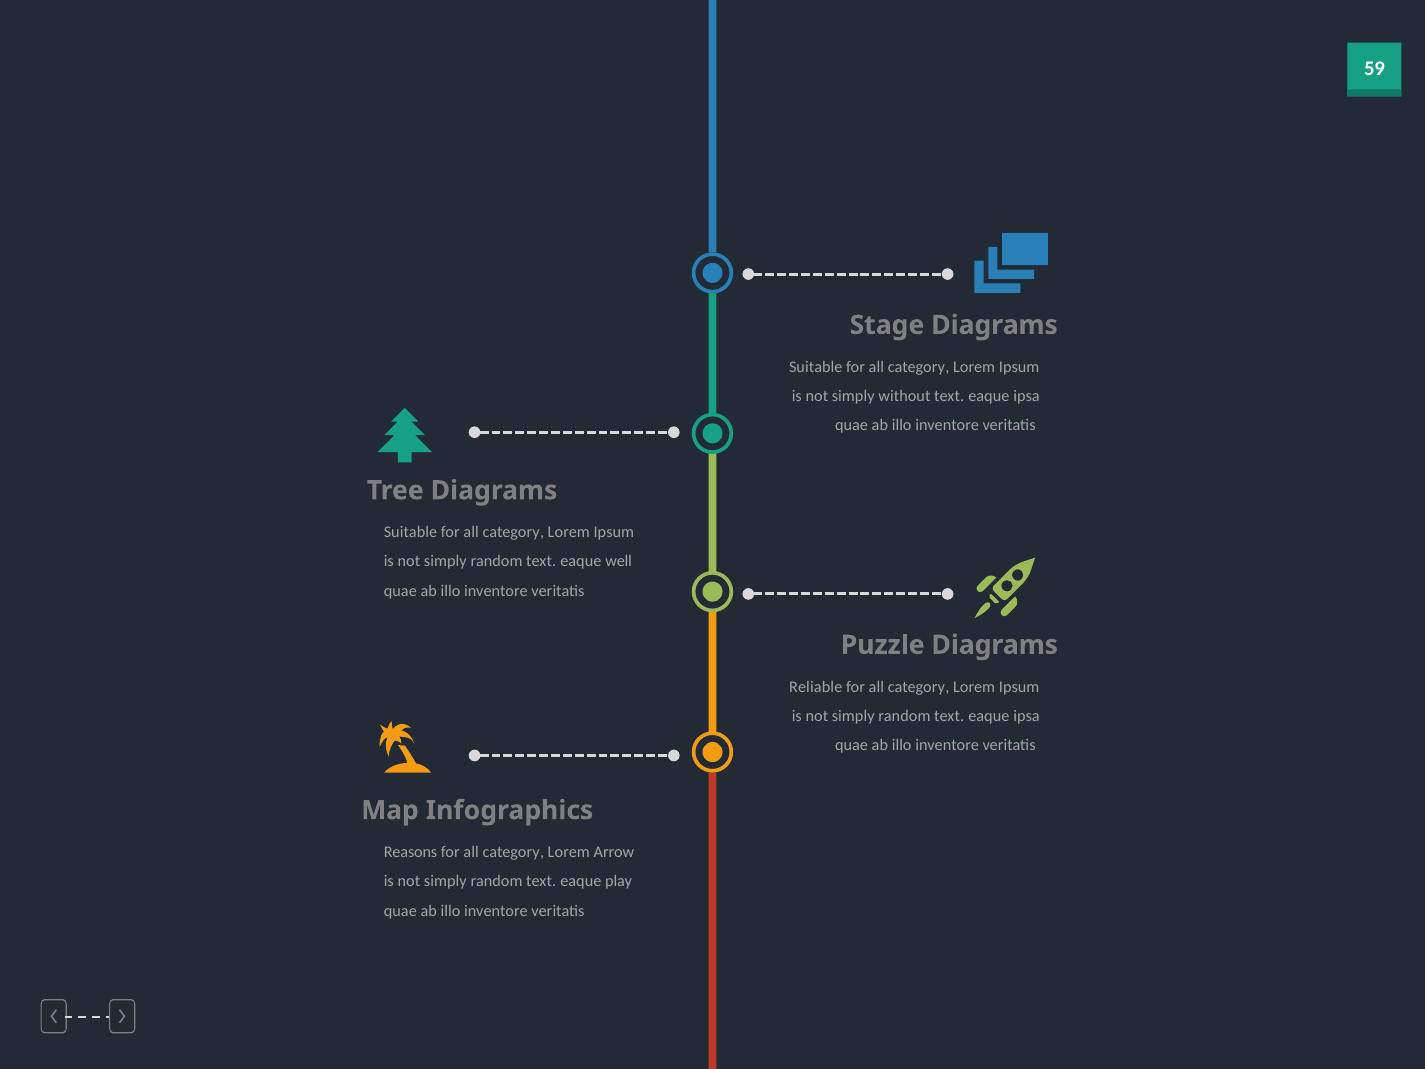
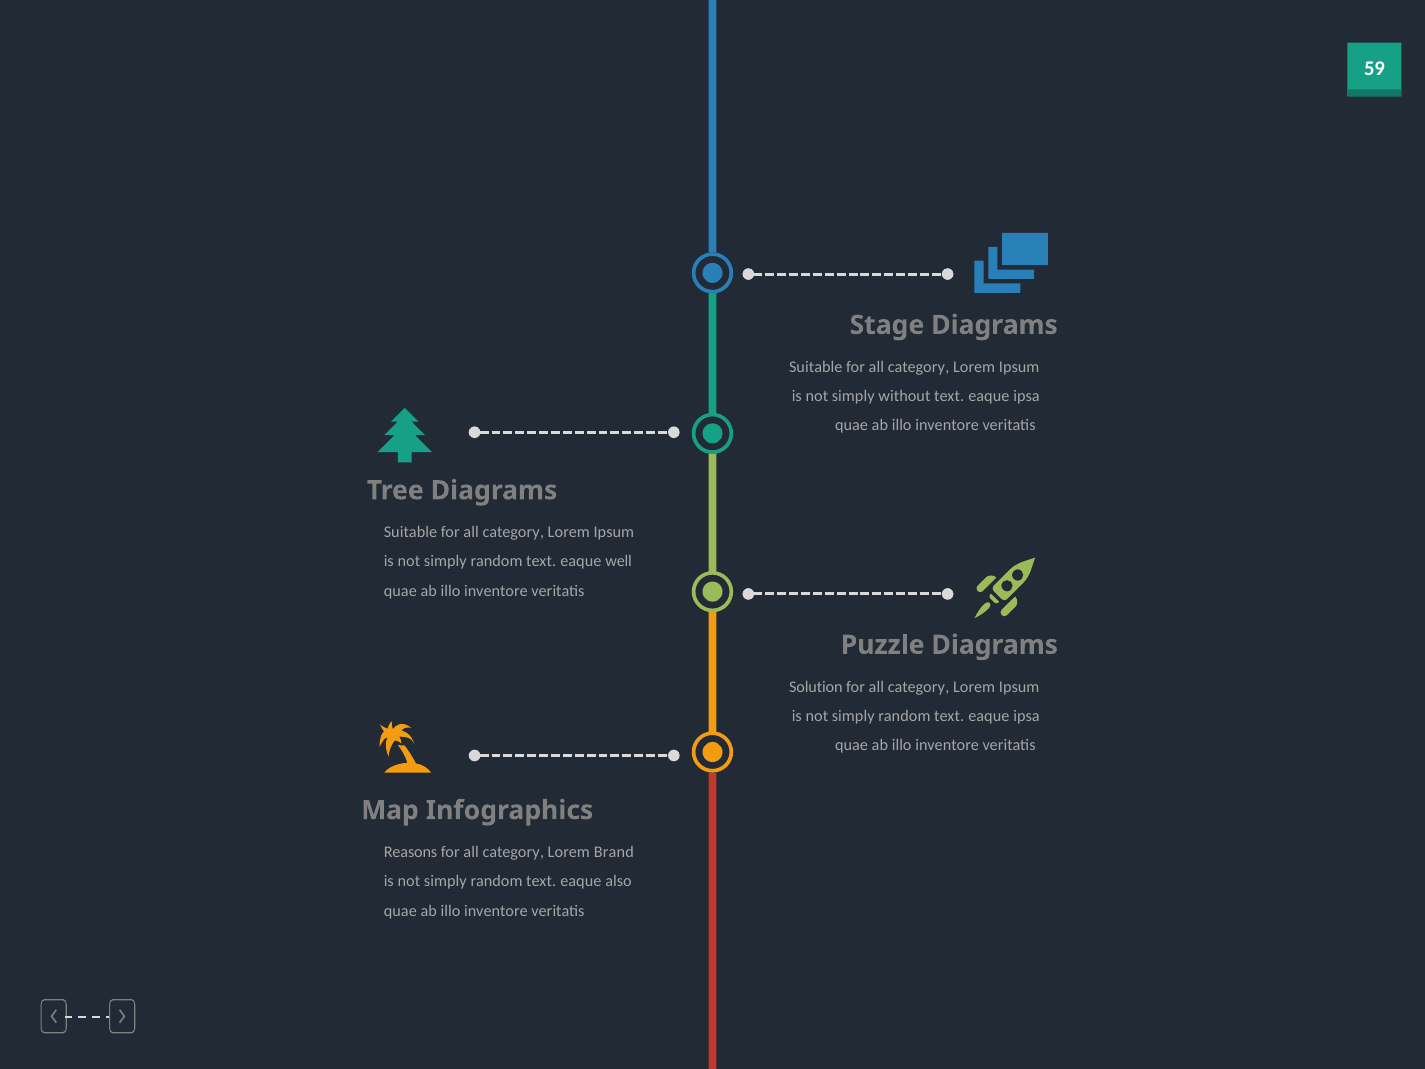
Reliable: Reliable -> Solution (816, 687)
Arrow: Arrow -> Brand (614, 852)
play: play -> also (619, 881)
